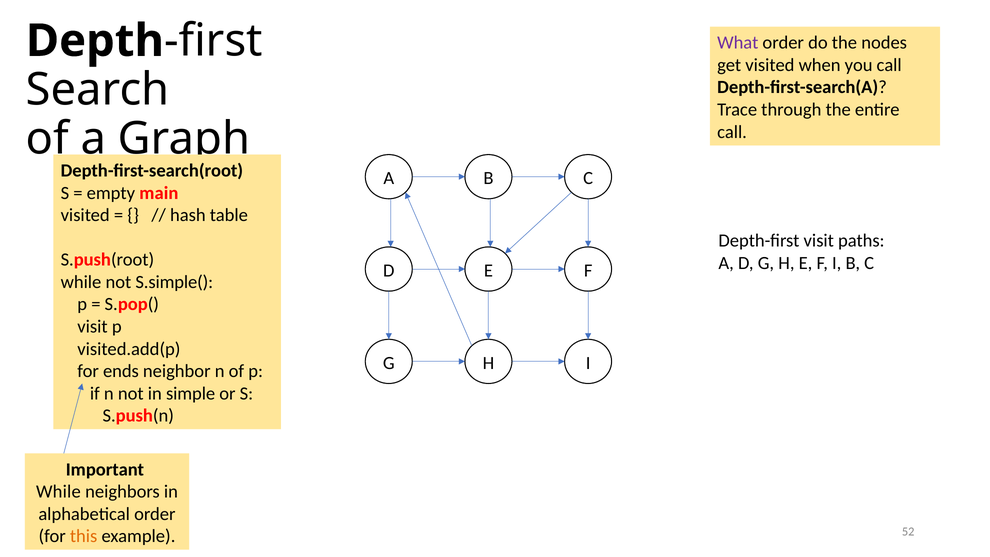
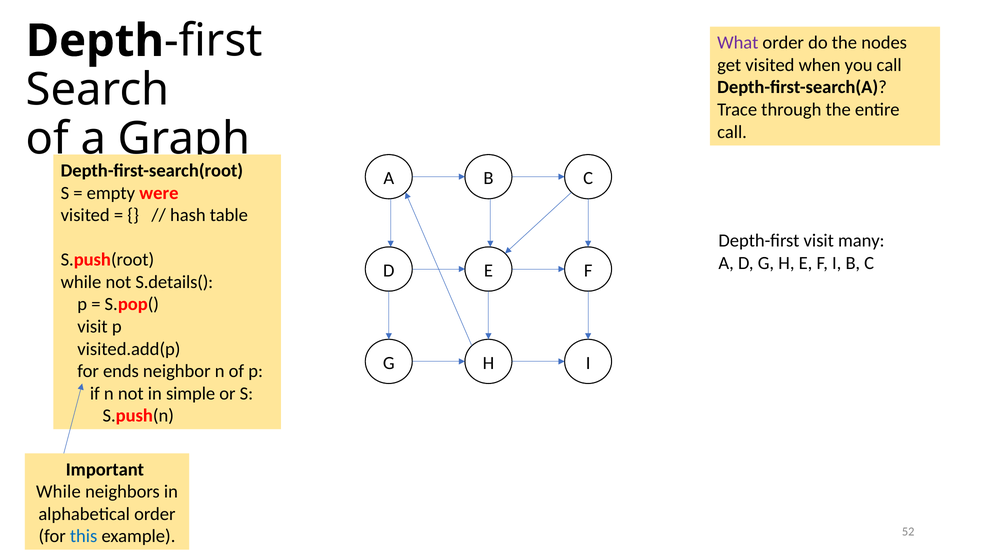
main: main -> were (159, 193)
paths: paths -> many (861, 241)
S.simple(: S.simple( -> S.details( (174, 282)
this colour: orange -> blue (84, 536)
